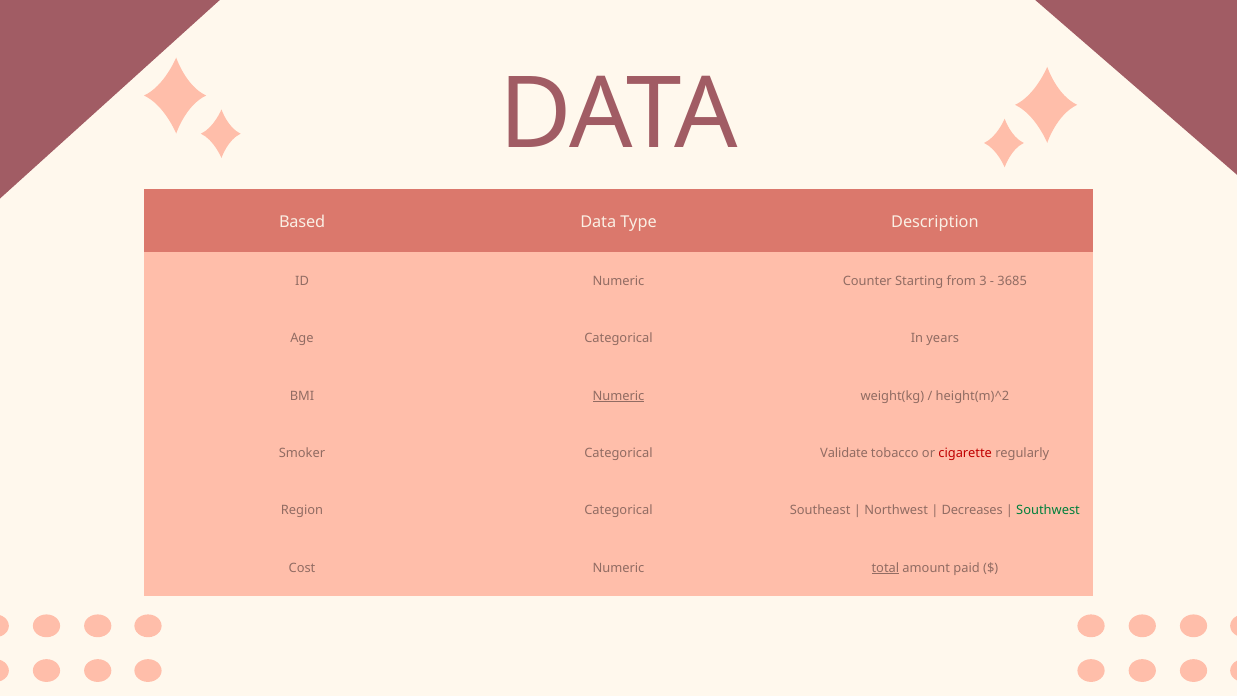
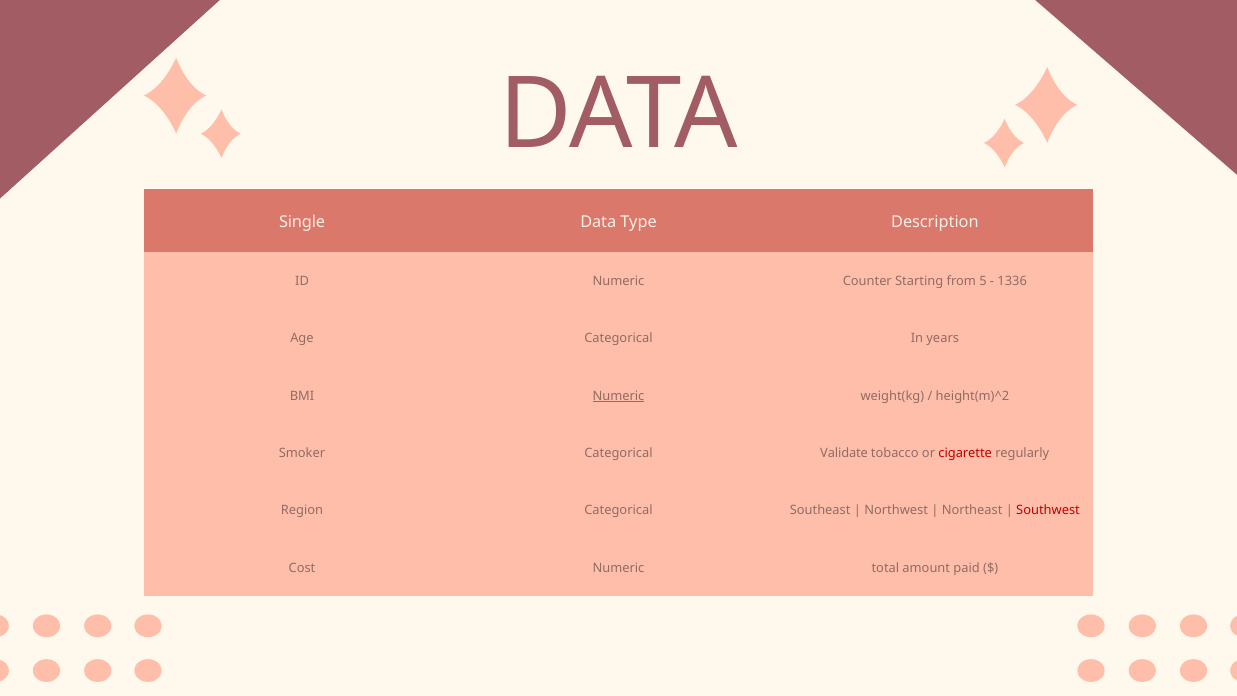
Based: Based -> Single (302, 222)
3: 3 -> 5 (983, 281)
3685: 3685 -> 1336 (1012, 281)
Decreases: Decreases -> Northeast (972, 510)
Southwest colour: green -> red (1048, 510)
total underline: present -> none (885, 568)
